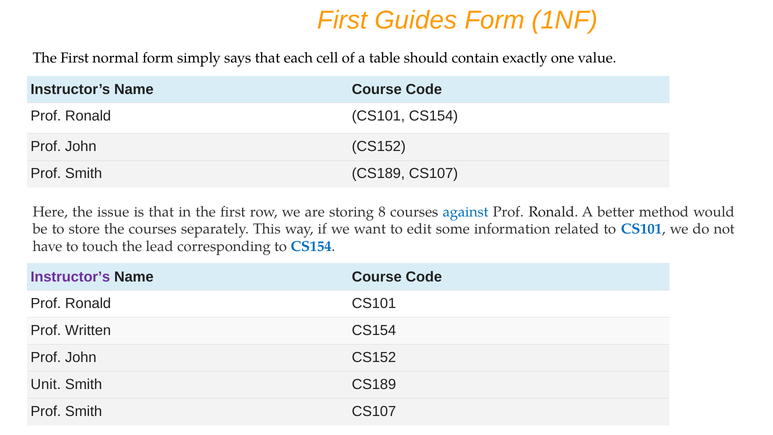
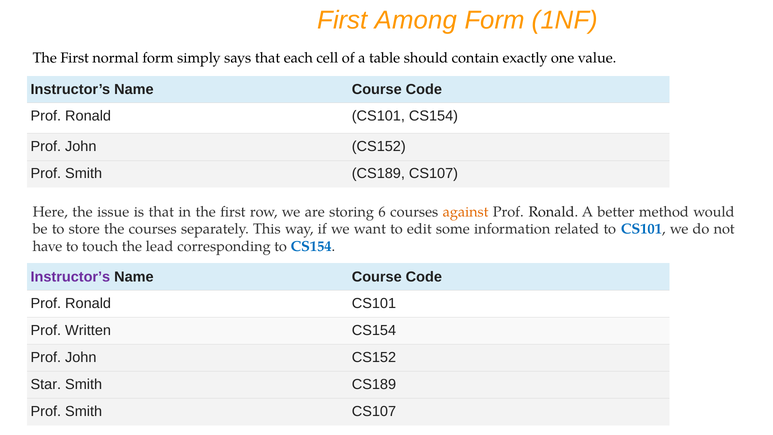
Guides: Guides -> Among (416, 20)
8: 8 -> 6 (382, 212)
against colour: blue -> orange (466, 212)
Unit: Unit -> Star (46, 384)
